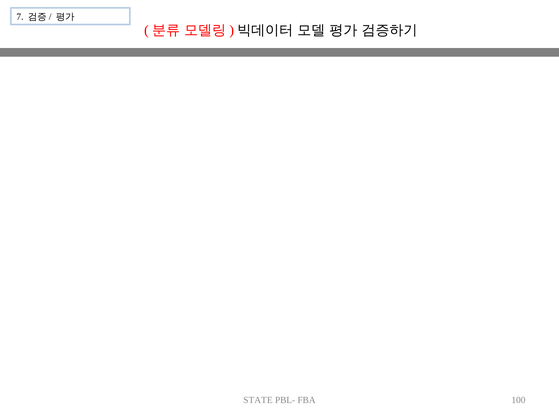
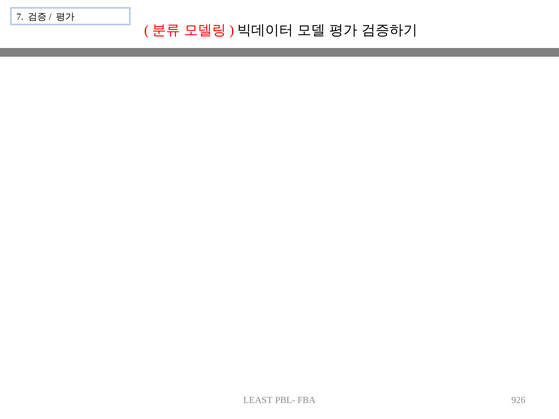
STATE: STATE -> LEAST (258, 400)
100: 100 -> 926 (518, 400)
